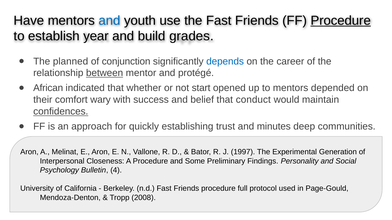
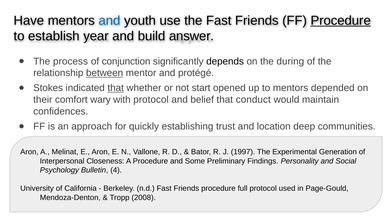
grades: grades -> answer (192, 36)
planned: planned -> process (71, 61)
depends colour: blue -> black (225, 61)
career: career -> during (290, 61)
African: African -> Stokes (48, 88)
that underline: none -> present (116, 88)
with success: success -> protocol (151, 100)
confidences underline: present -> none (61, 112)
minutes: minutes -> location (274, 127)
